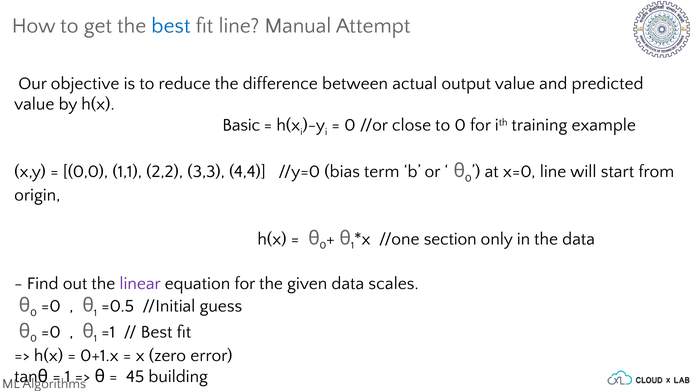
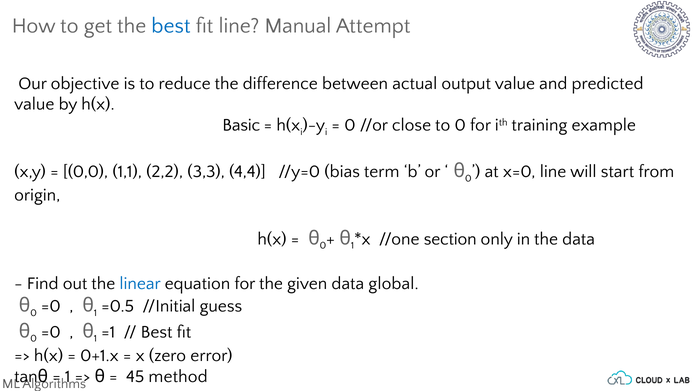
linear colour: purple -> blue (140, 283)
scales: scales -> global (394, 283)
building: building -> method (178, 376)
